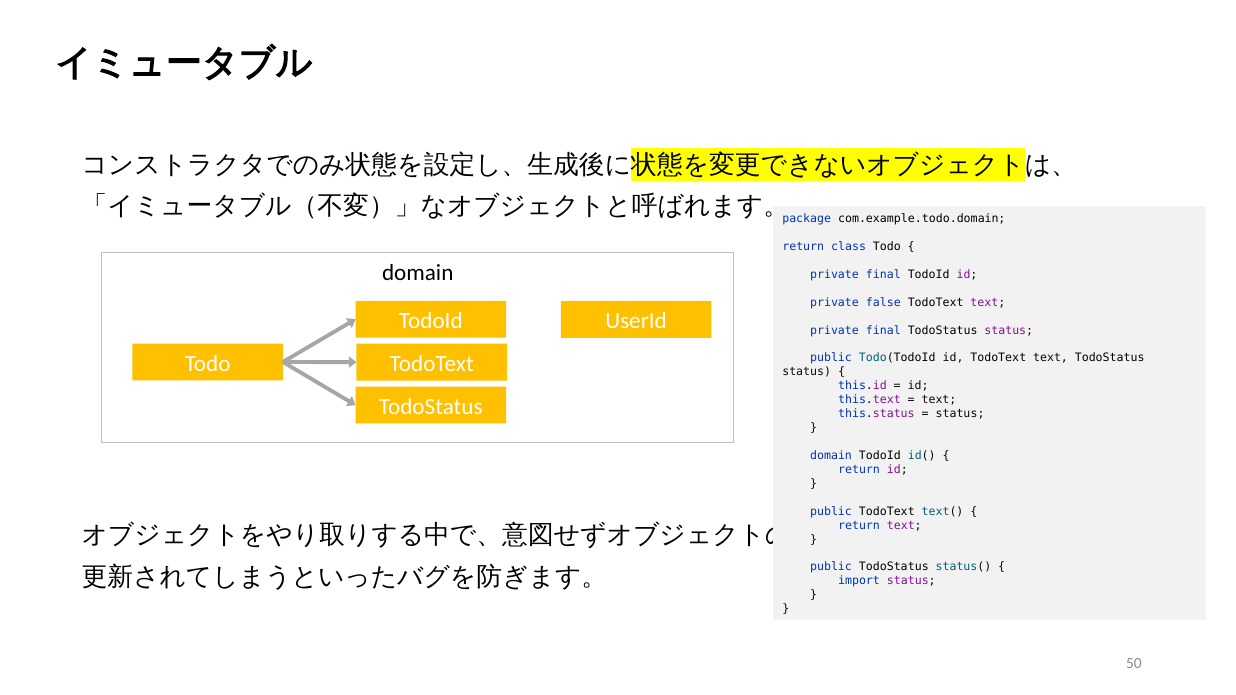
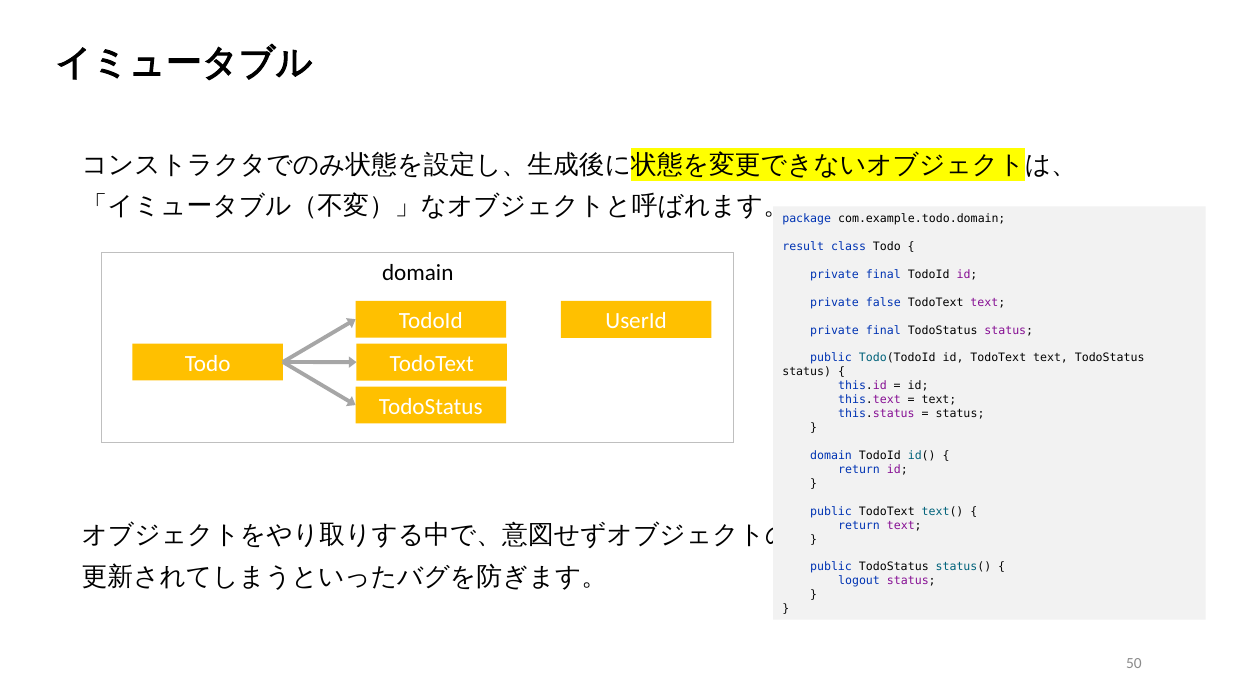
return: return -> result (803, 247)
import: import -> logout (859, 581)
